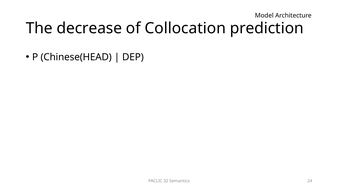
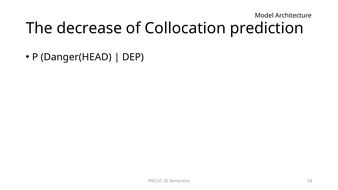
Chinese(HEAD: Chinese(HEAD -> Danger(HEAD (76, 57)
